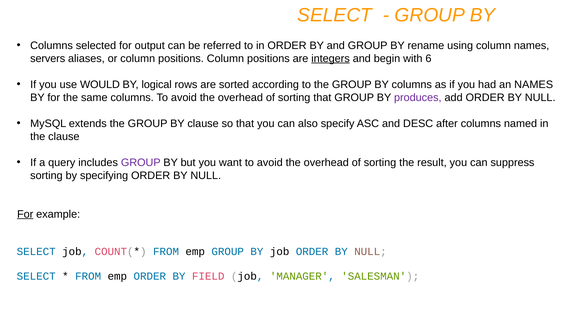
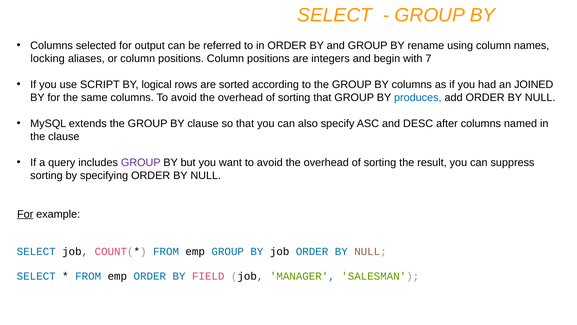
servers: servers -> locking (48, 58)
integers underline: present -> none (331, 58)
6: 6 -> 7 (428, 58)
WOULD: WOULD -> SCRIPT (100, 84)
an NAMES: NAMES -> JOINED (534, 84)
produces colour: purple -> blue (418, 97)
